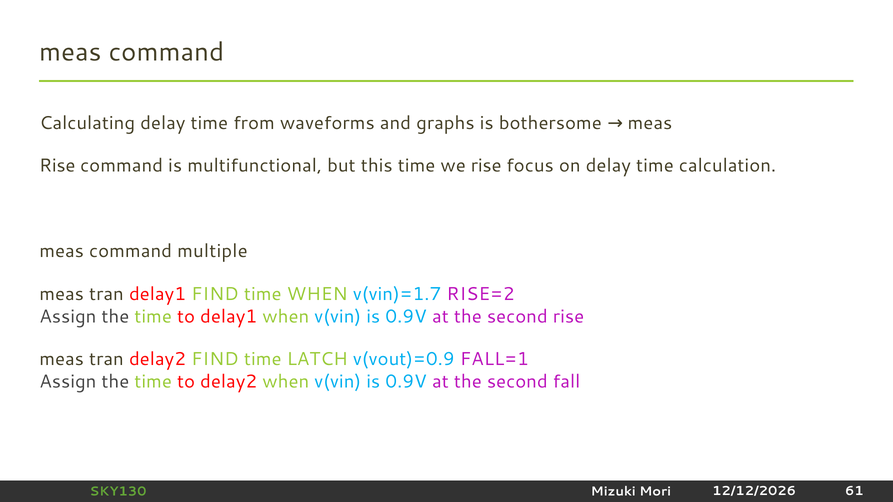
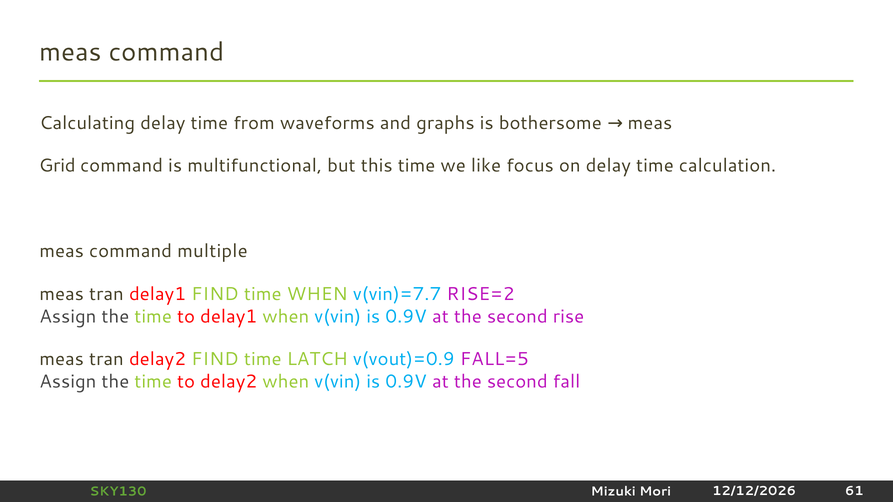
Rise: Rise -> Grid (57, 166)
we rise: rise -> like (486, 166)
v(vin)=1.7: v(vin)=1.7 -> v(vin)=7.7 (397, 294)
FALL=1: FALL=1 -> FALL=5 (494, 359)
